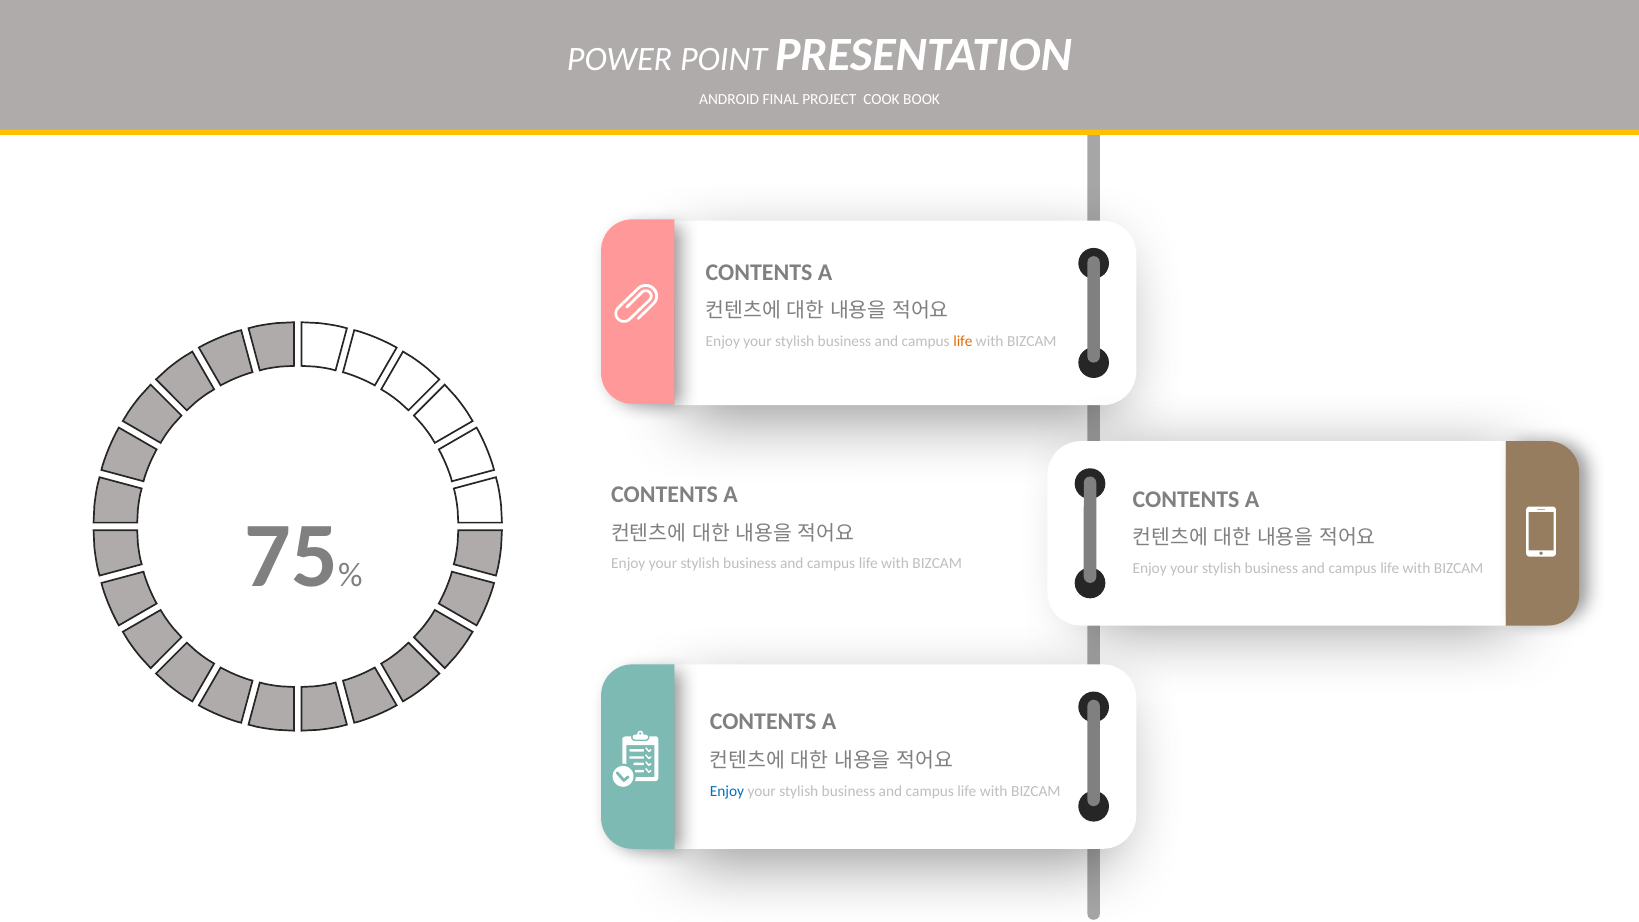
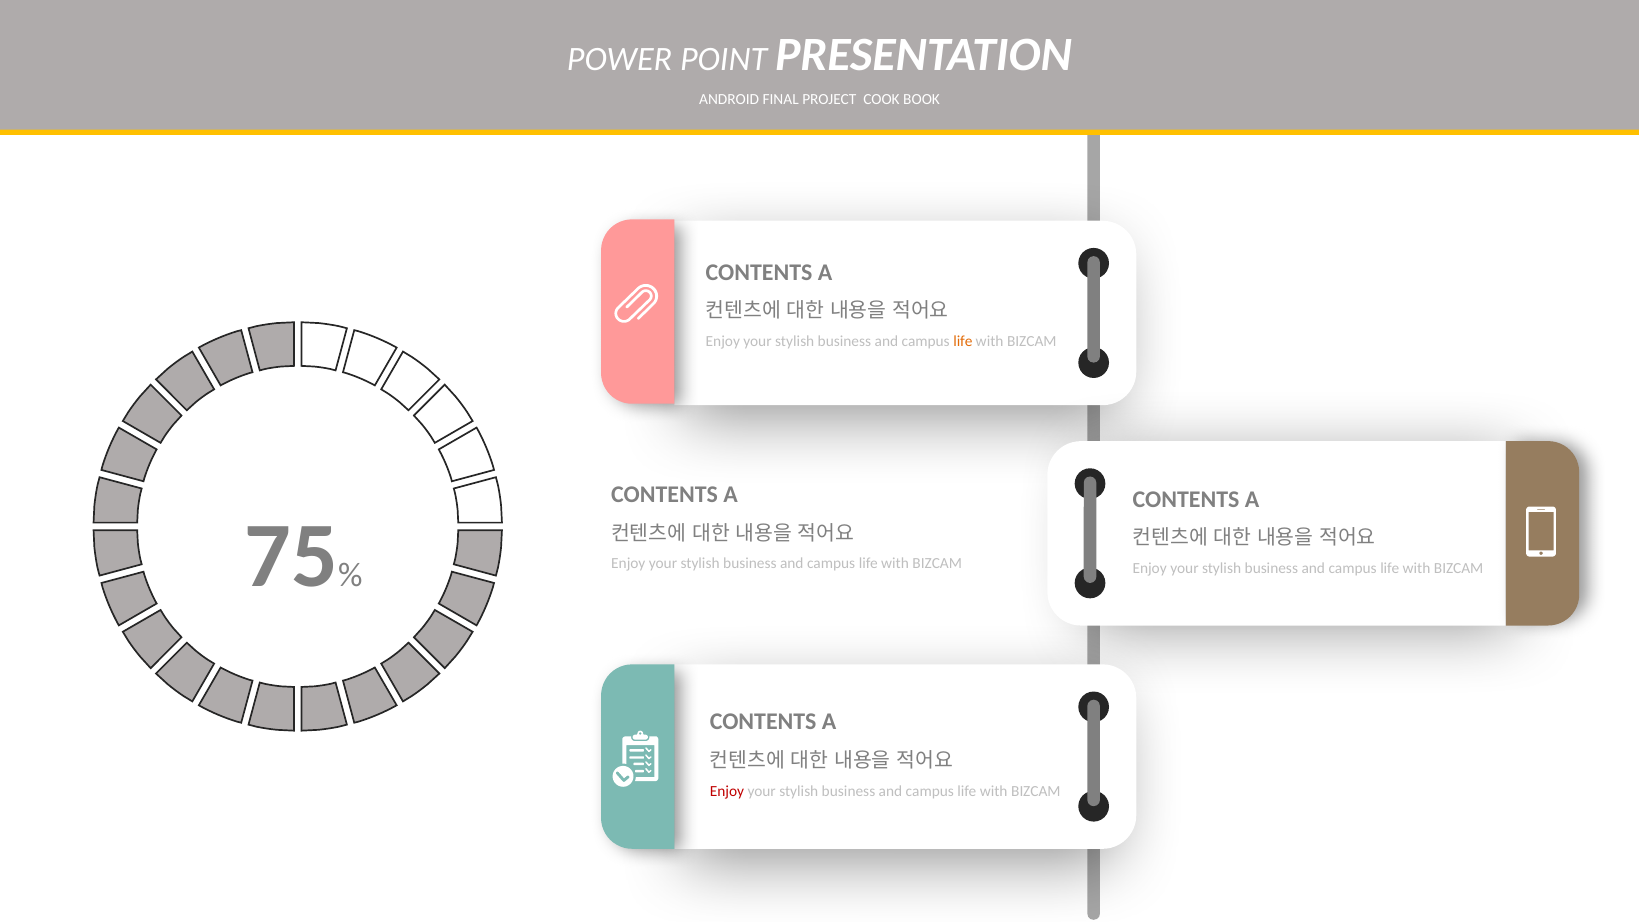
Enjoy colour: blue -> red (727, 791)
